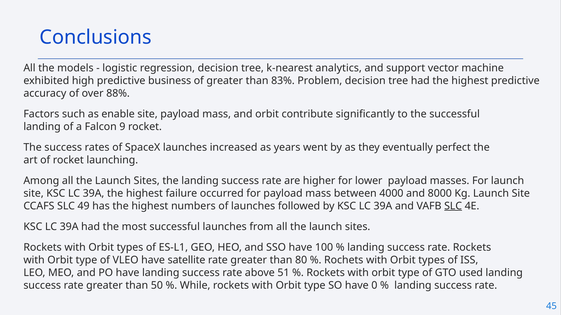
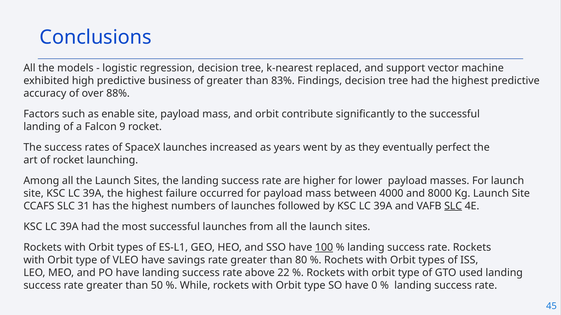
analytics: analytics -> replaced (339, 68)
Problem: Problem -> Findings (320, 81)
49: 49 -> 31 (84, 206)
100 underline: none -> present (324, 248)
satellite: satellite -> savings (186, 261)
51: 51 -> 22 (283, 273)
